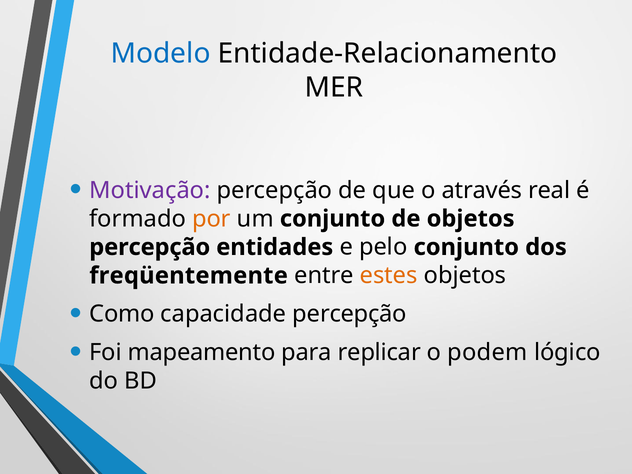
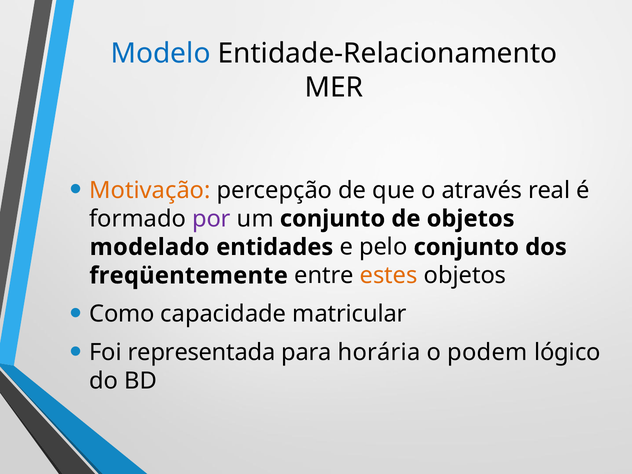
Motivação colour: purple -> orange (150, 190)
por colour: orange -> purple (211, 219)
percepção: percepção -> modelado (150, 247)
capacidade percepção: percepção -> matricular (350, 314)
mapeamento: mapeamento -> representada (202, 353)
replicar: replicar -> horária (379, 353)
